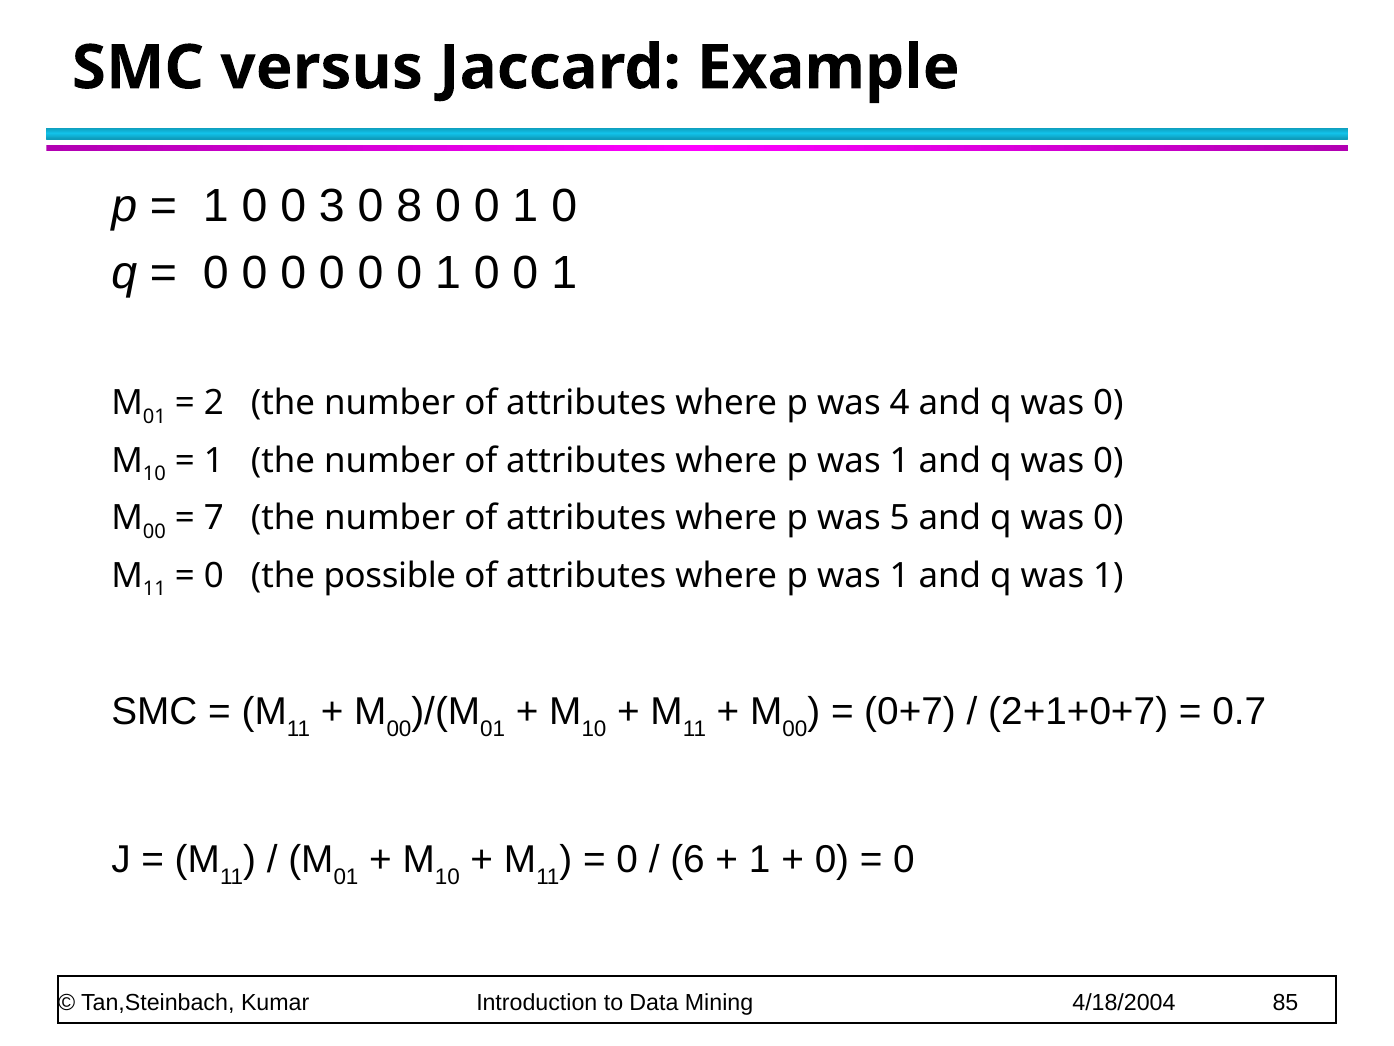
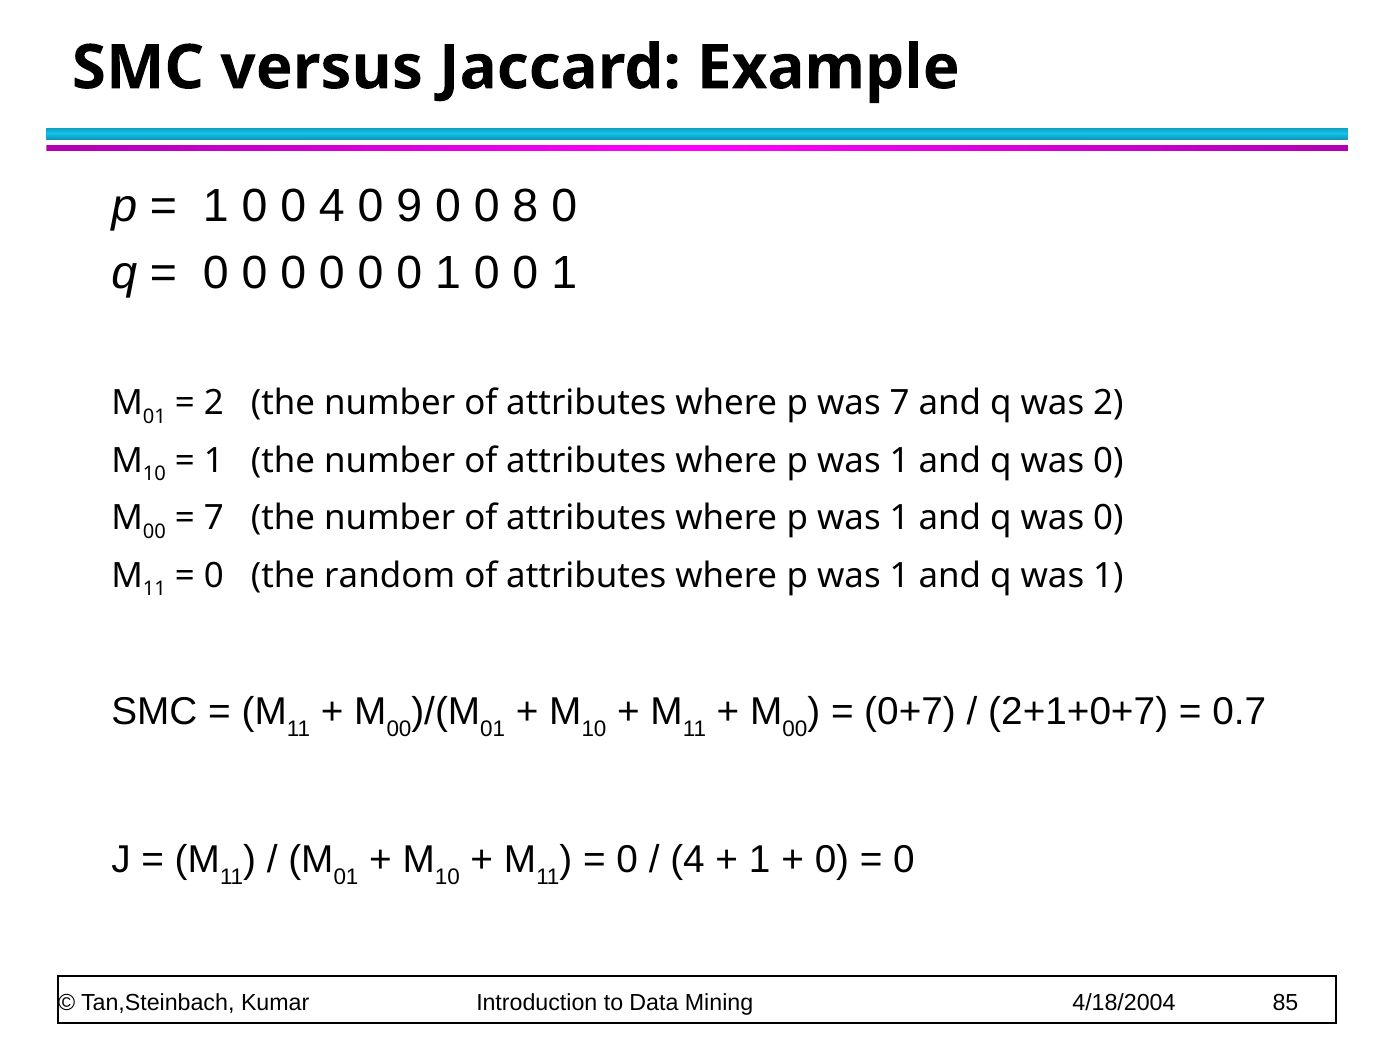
0 3: 3 -> 4 (332, 206)
8: 8 -> 9 (409, 206)
1: 1 -> 8 (525, 206)
was 4: 4 -> 7 (900, 403)
0: 0 -> 2 (1108, 403)
5: 5 -> 1 (900, 518)
possible: possible -> random (390, 575)
6: 6 -> 4 (688, 859)
